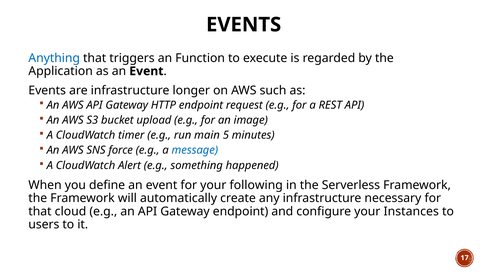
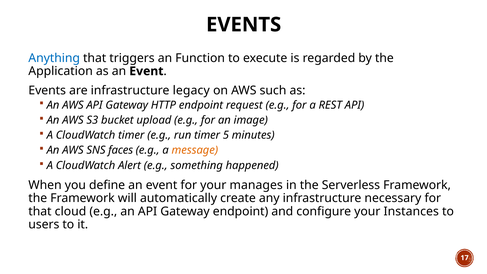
longer: longer -> legacy (191, 90)
run main: main -> timer (207, 135)
force: force -> faces (121, 150)
message colour: blue -> orange (195, 150)
following: following -> manages (256, 185)
